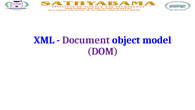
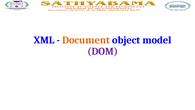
Document colour: purple -> orange (86, 40)
